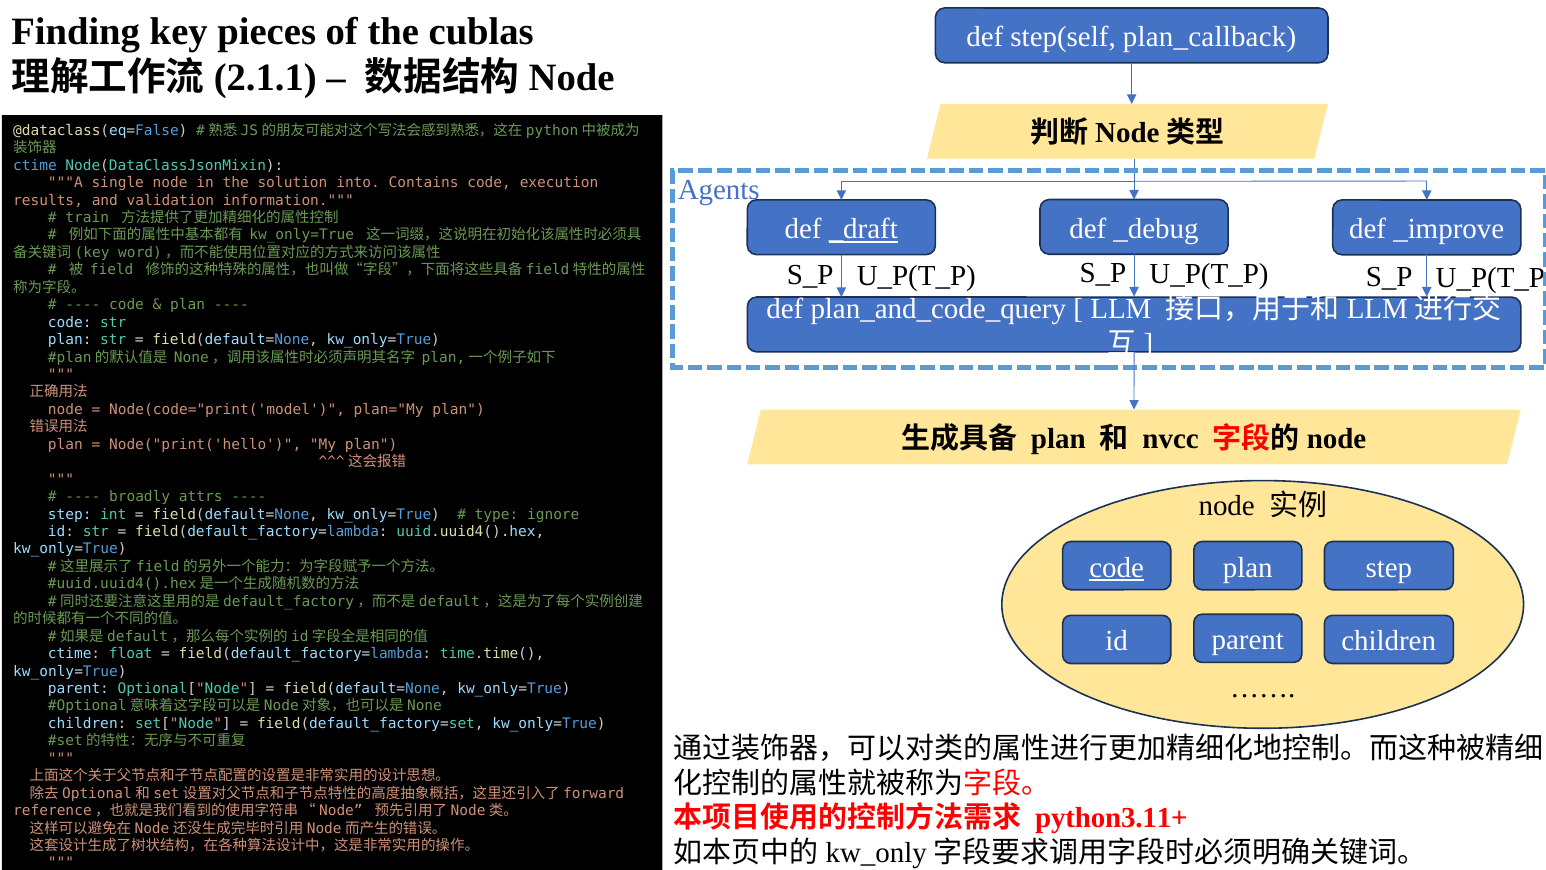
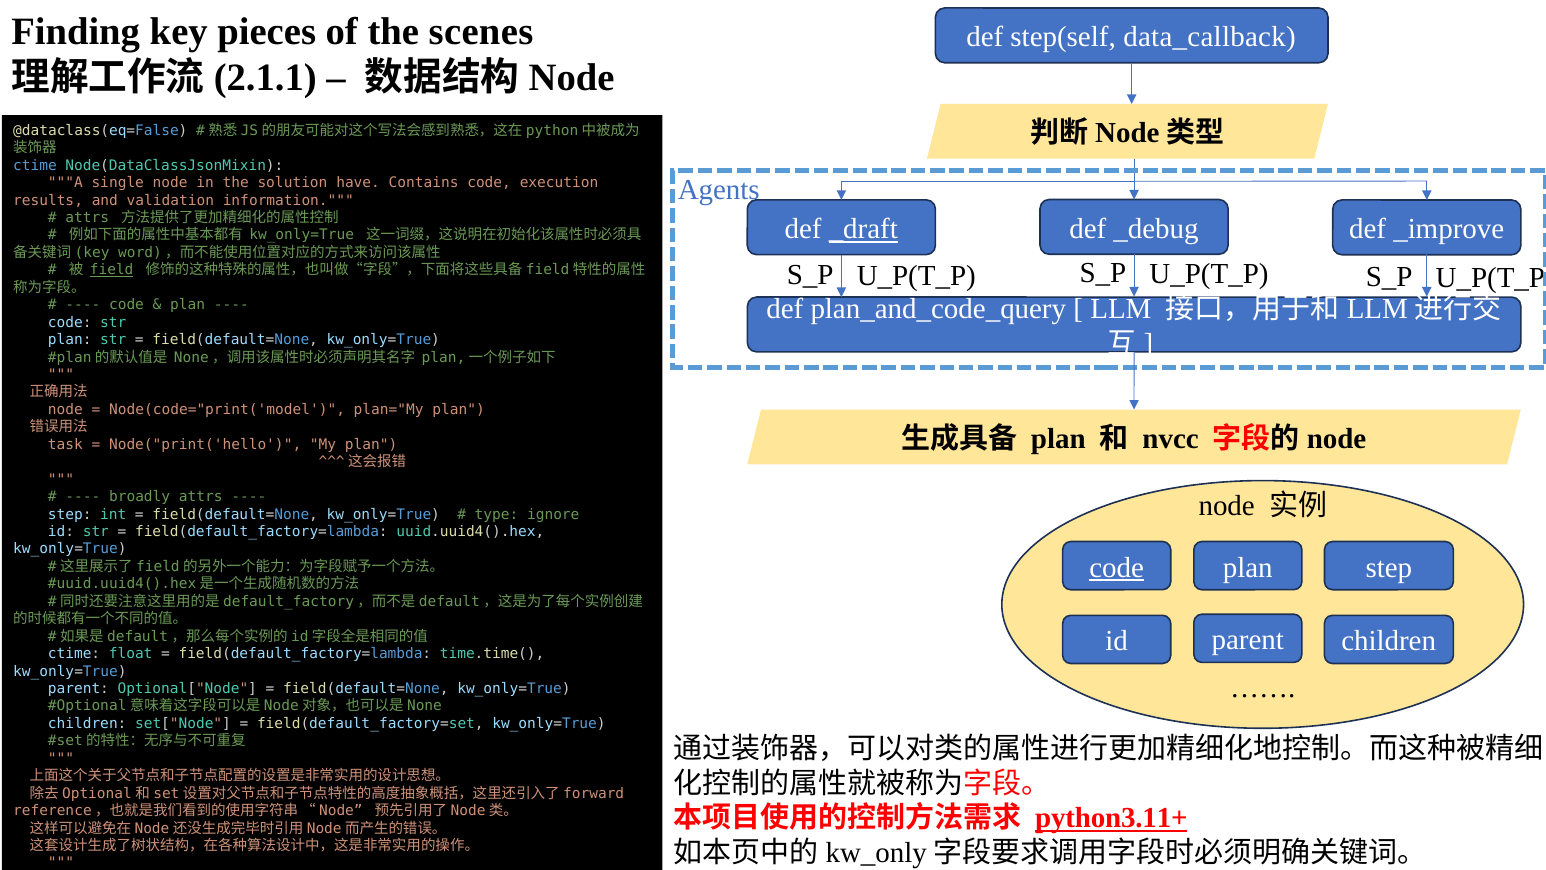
cublas: cublas -> scenes (481, 32)
plan_callback: plan_callback -> data_callback (1210, 37)
into: into -> have (358, 183)
train: train -> attrs (87, 218)
field underline: none -> present (112, 270)
plan: plan -> task (65, 444)
python3.11+ underline: none -> present (1111, 818)
